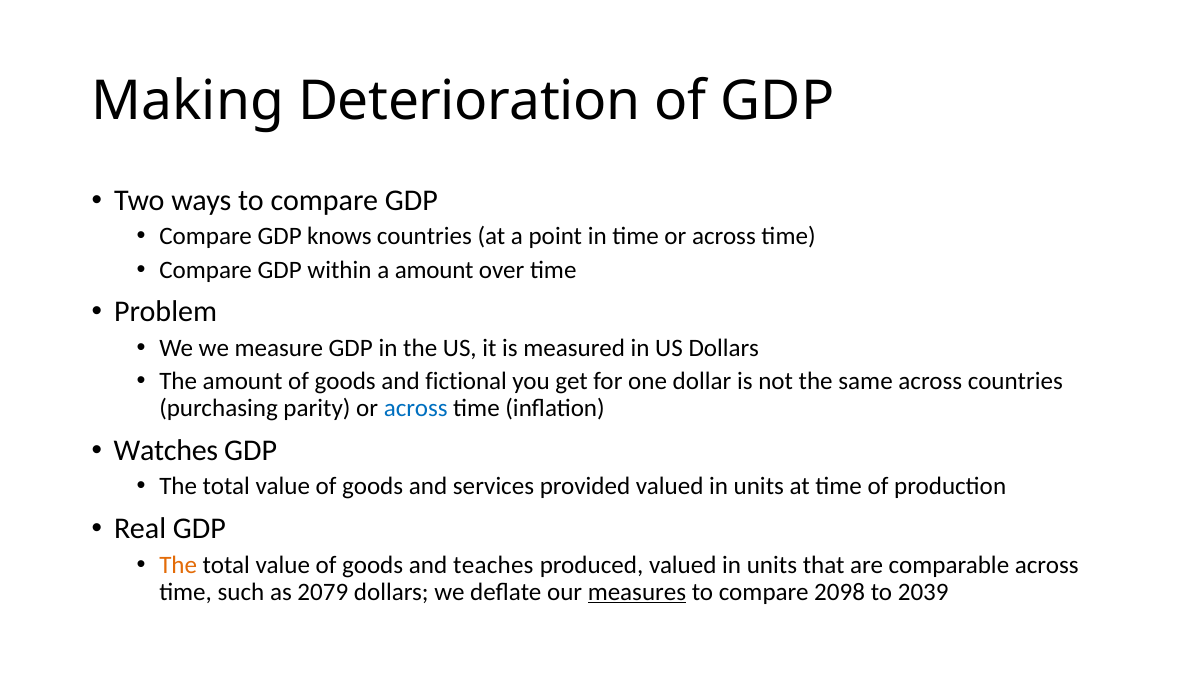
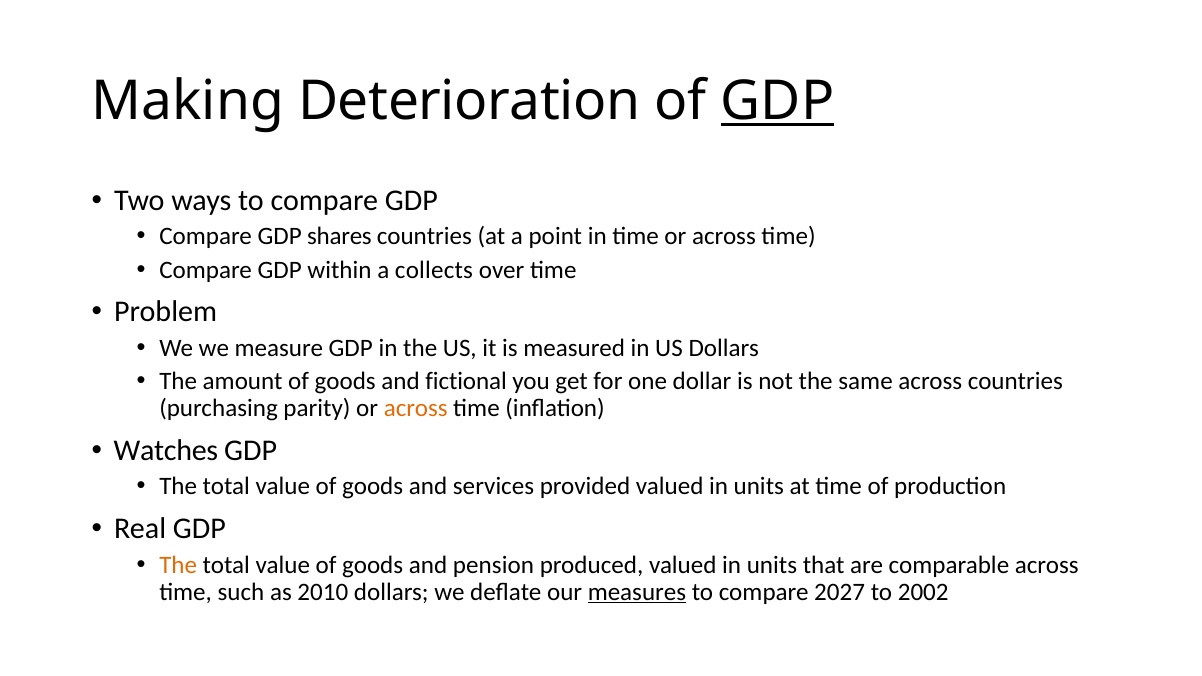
GDP underline: none -> present (778, 101)
knows: knows -> shares (339, 237)
a amount: amount -> collects (434, 270)
across colour: blue -> orange (416, 408)
teaches: teaches -> pension (493, 565)
2079: 2079 -> 2010 (323, 592)
2098: 2098 -> 2027 (840, 592)
2039: 2039 -> 2002 (923, 592)
